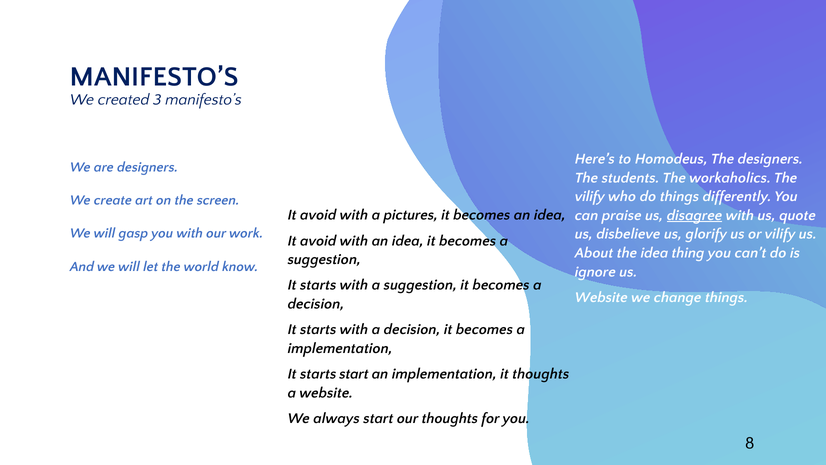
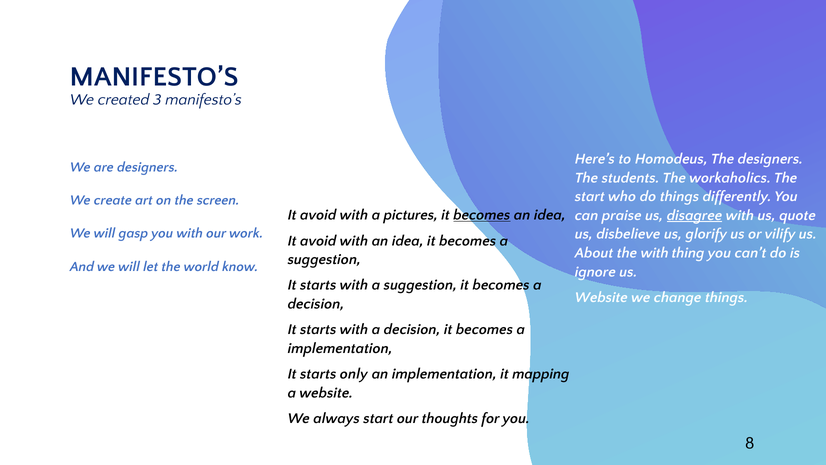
vilify: vilify -> start (590, 196)
becomes underline: none -> present (482, 215)
the idea: idea -> with (655, 253)
starts start: start -> only (354, 374)
it thoughts: thoughts -> mapping (541, 374)
